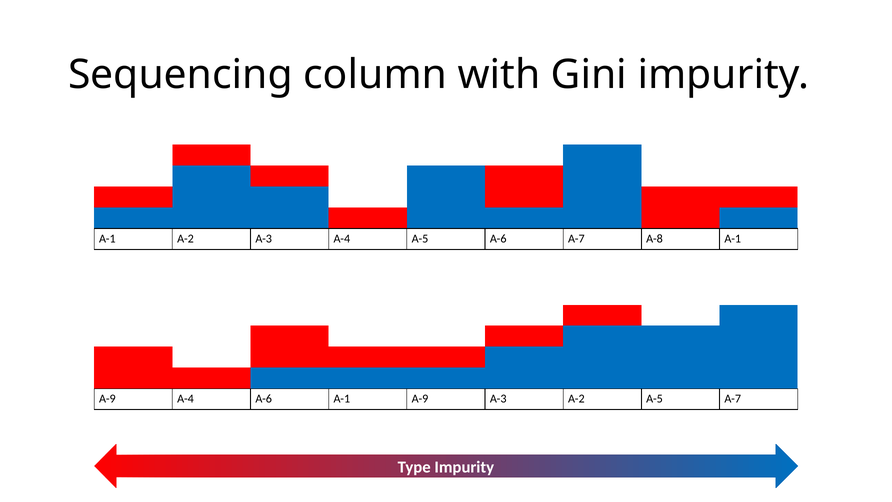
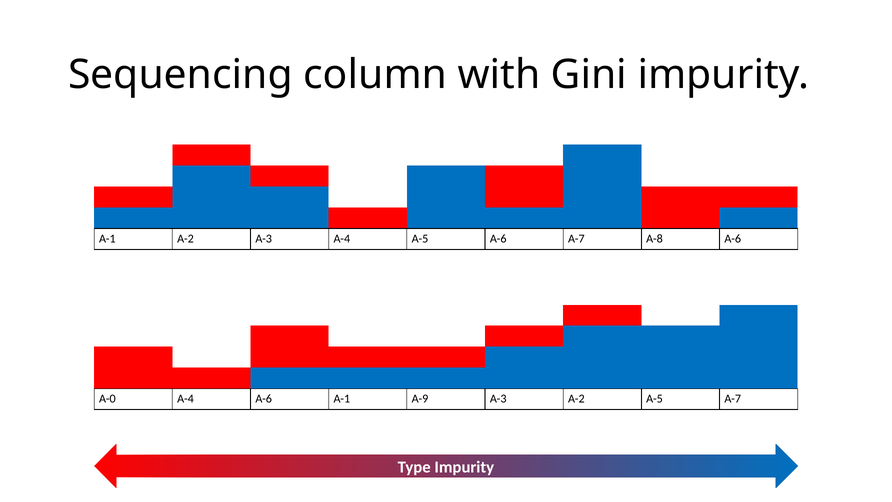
A-8 A-1: A-1 -> A-6 (733, 238)
A-9: A-9 -> A-0 (107, 398)
